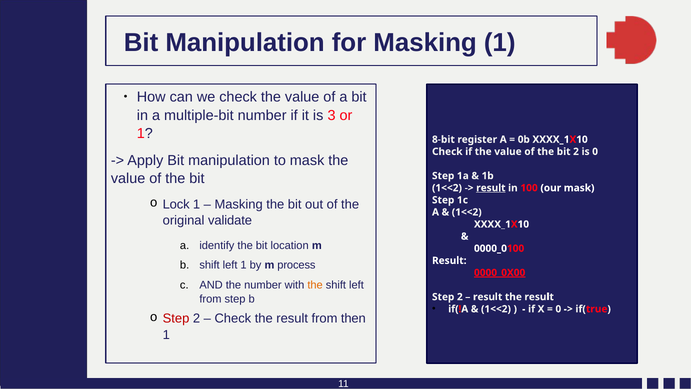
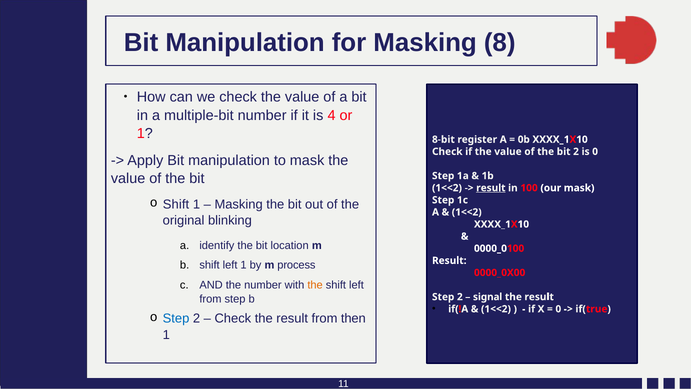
Masking 1: 1 -> 8 (500, 43)
3: 3 -> 4 (332, 115)
Lock: Lock -> Shift (176, 204)
validate: validate -> blinking (230, 220)
0000_0X00 underline: present -> none (500, 272)
result: result -> signal (488, 297)
Step colour: red -> blue (176, 318)
